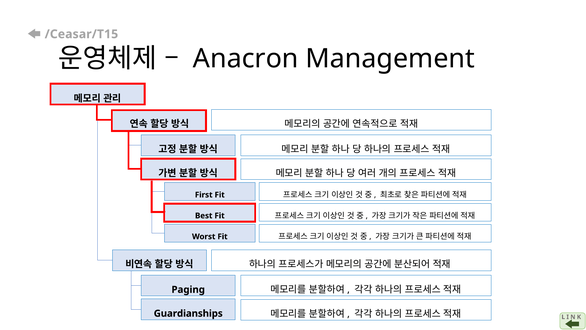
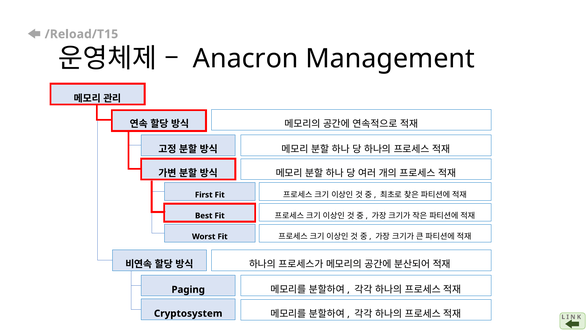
/Ceasar/T15: /Ceasar/T15 -> /Reload/T15 (81, 34)
Guardianships: Guardianships -> Cryptosystem (188, 313)
